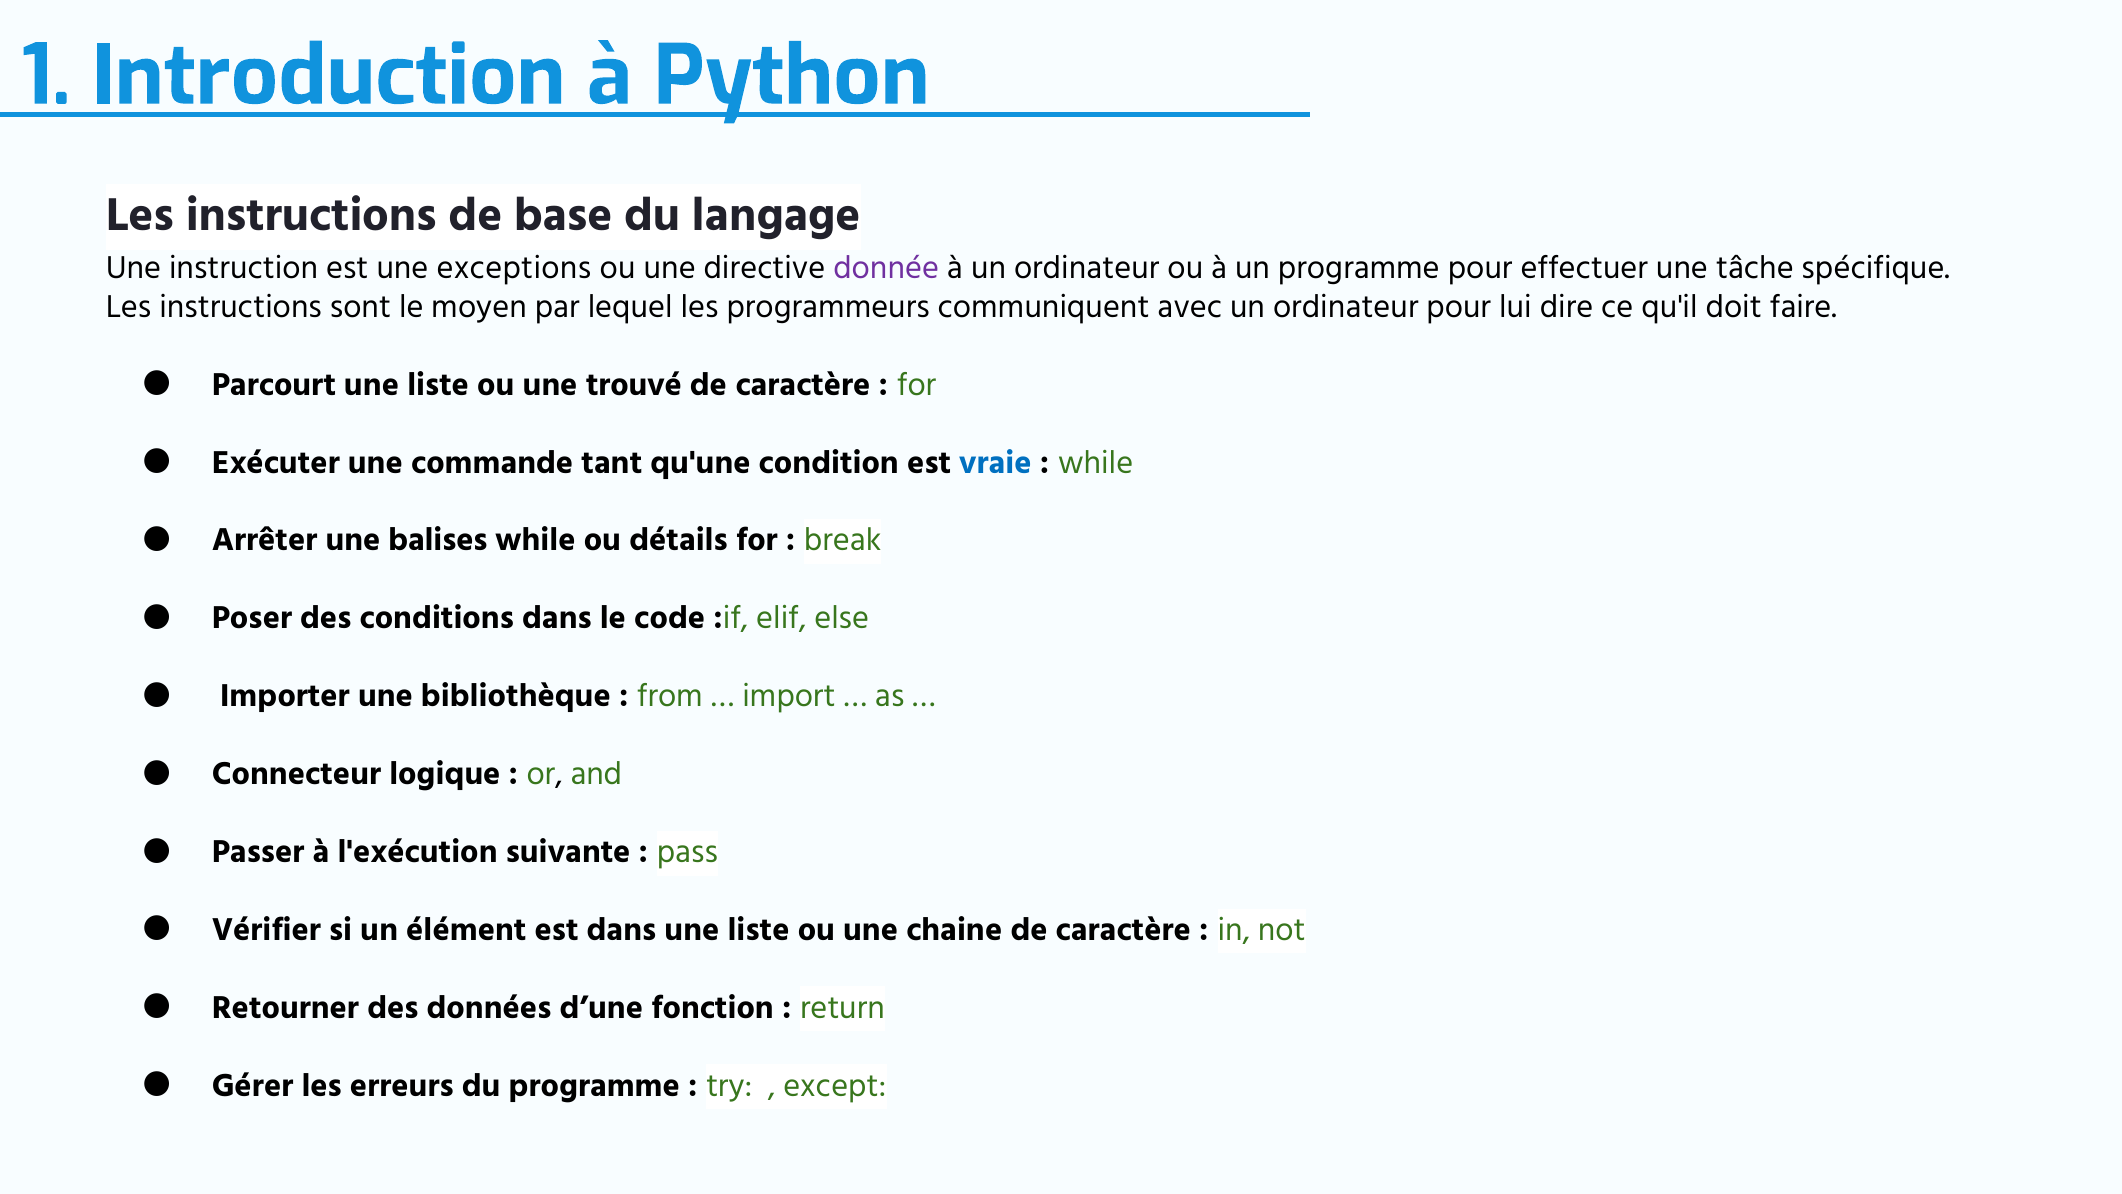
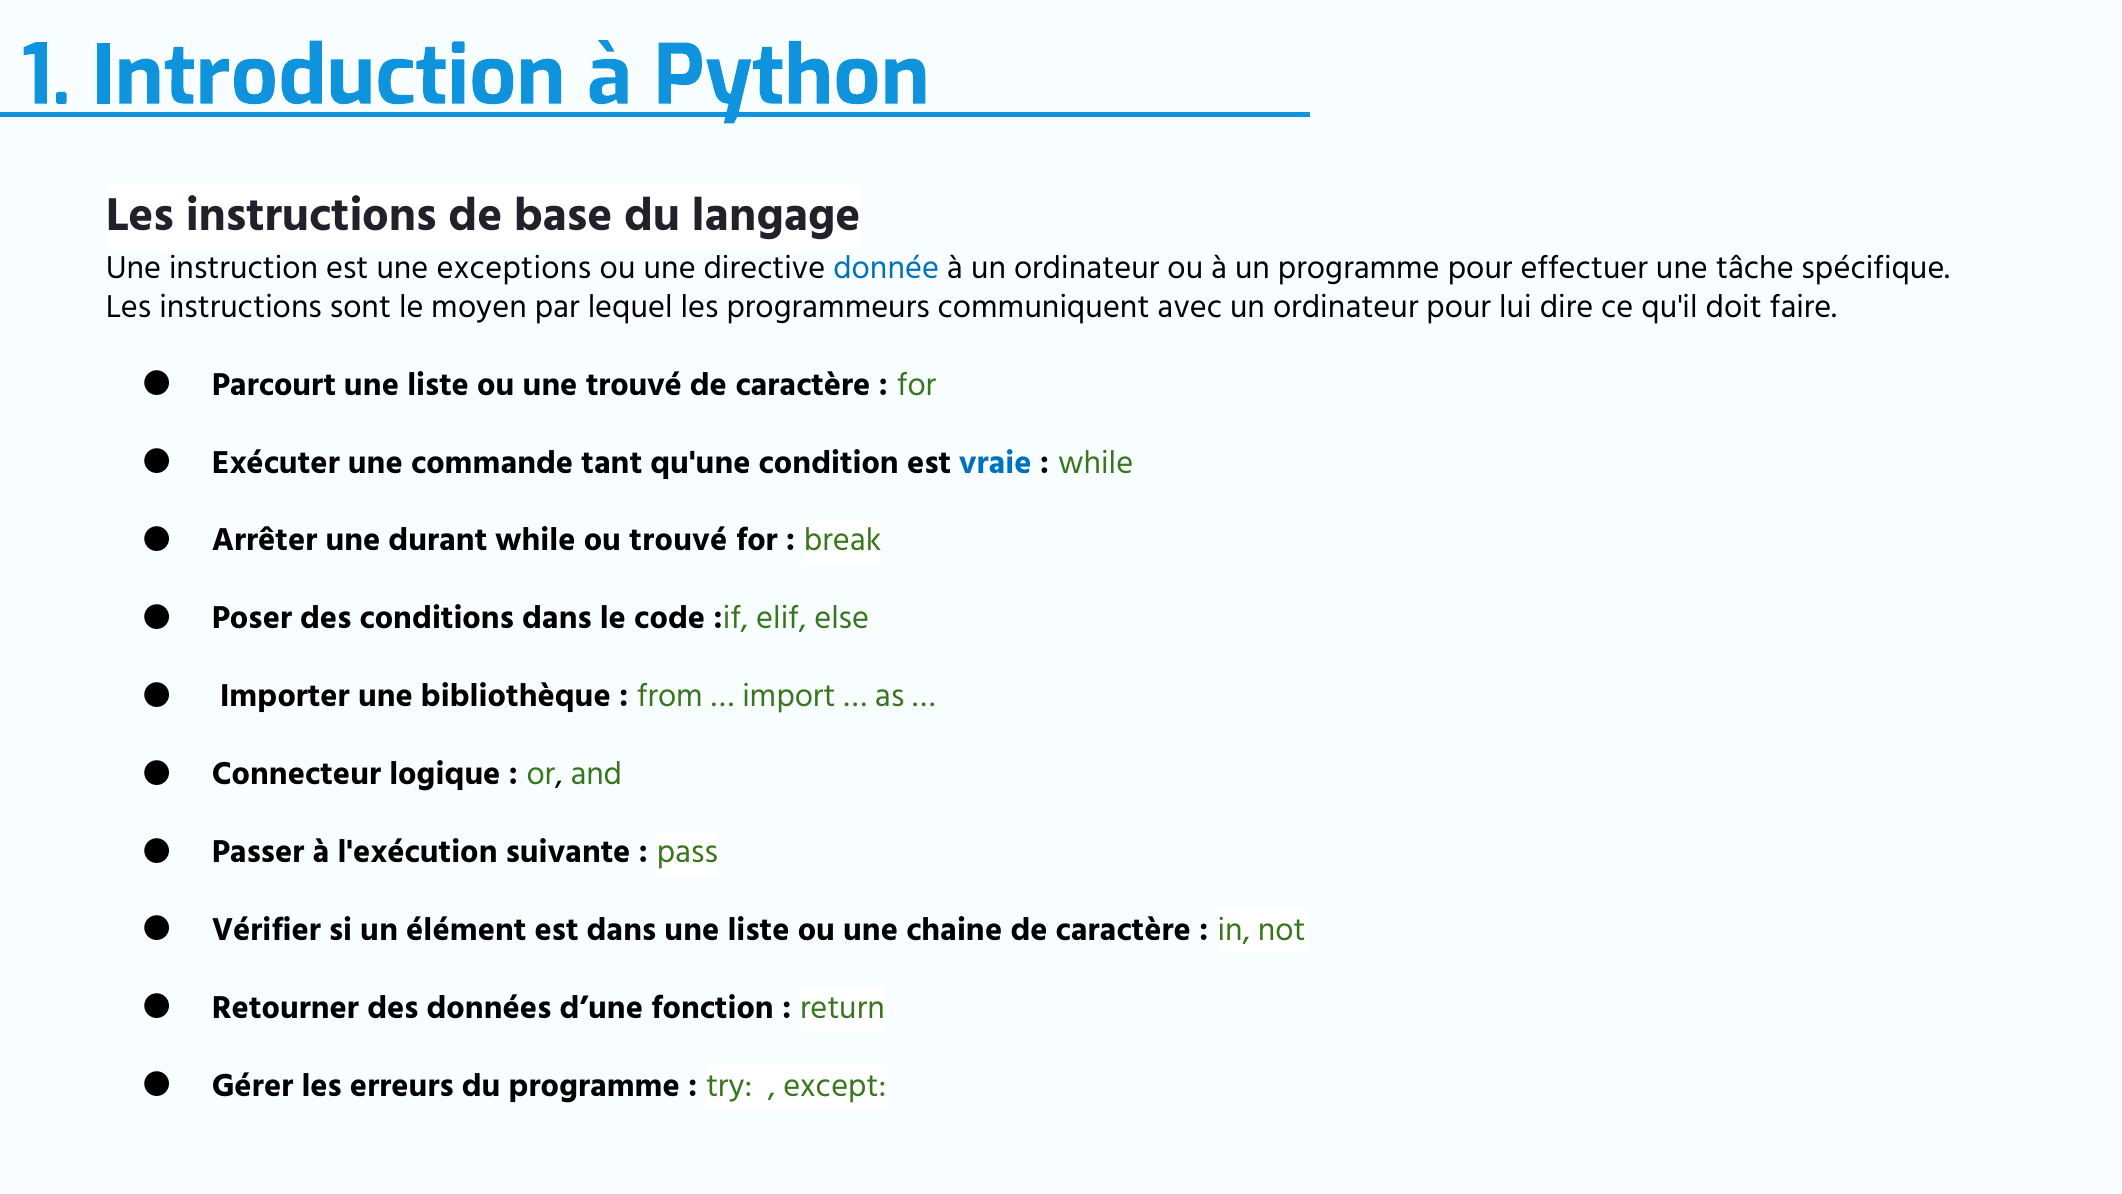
donnée colour: purple -> blue (886, 268)
balises: balises -> durant (438, 540)
ou détails: détails -> trouvé (678, 540)
